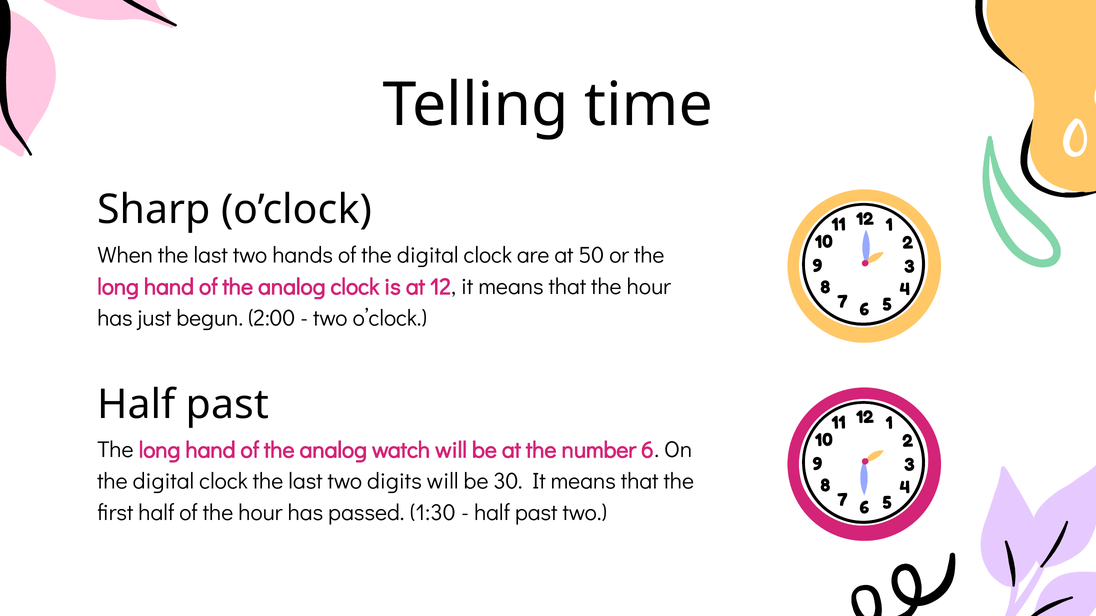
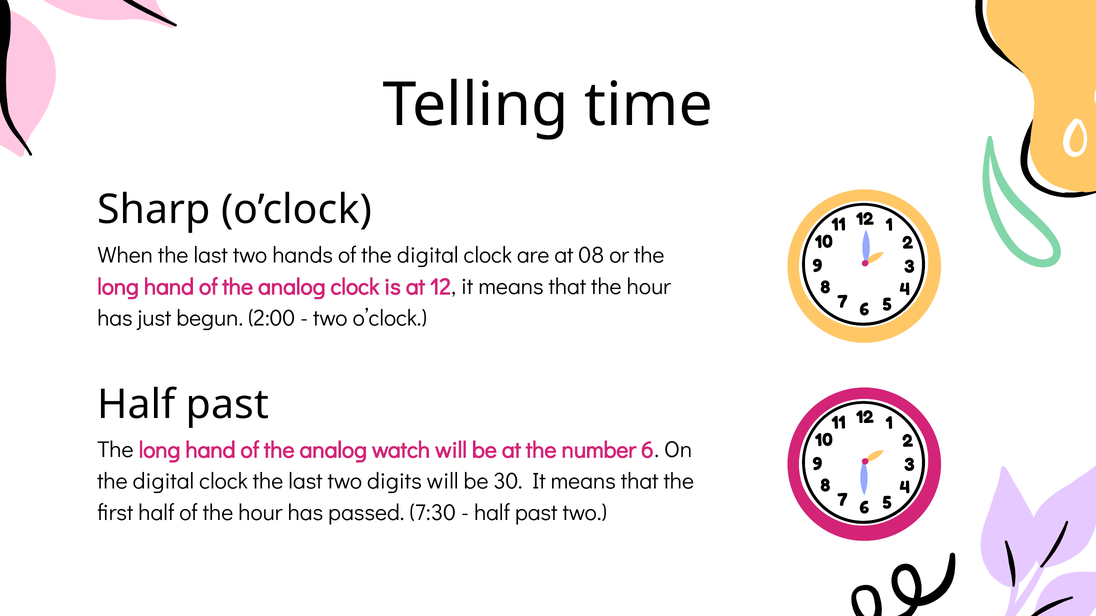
50: 50 -> 08 (591, 256)
1:30: 1:30 -> 7:30 (433, 513)
